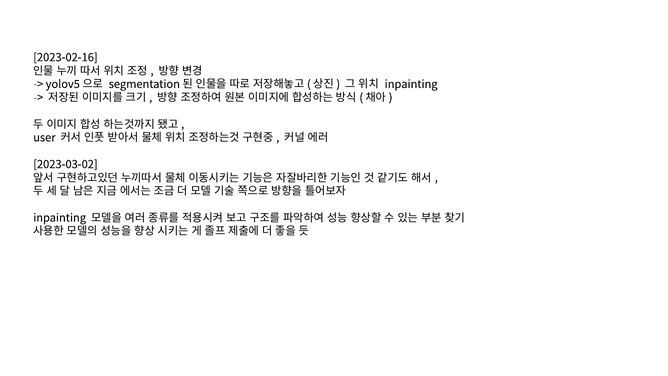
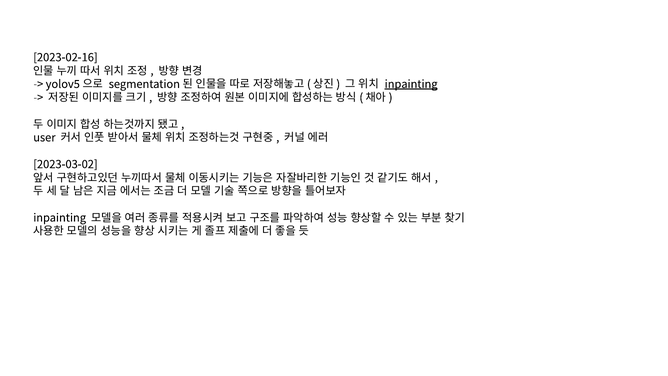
inpainting underline: none -> present (411, 84)
